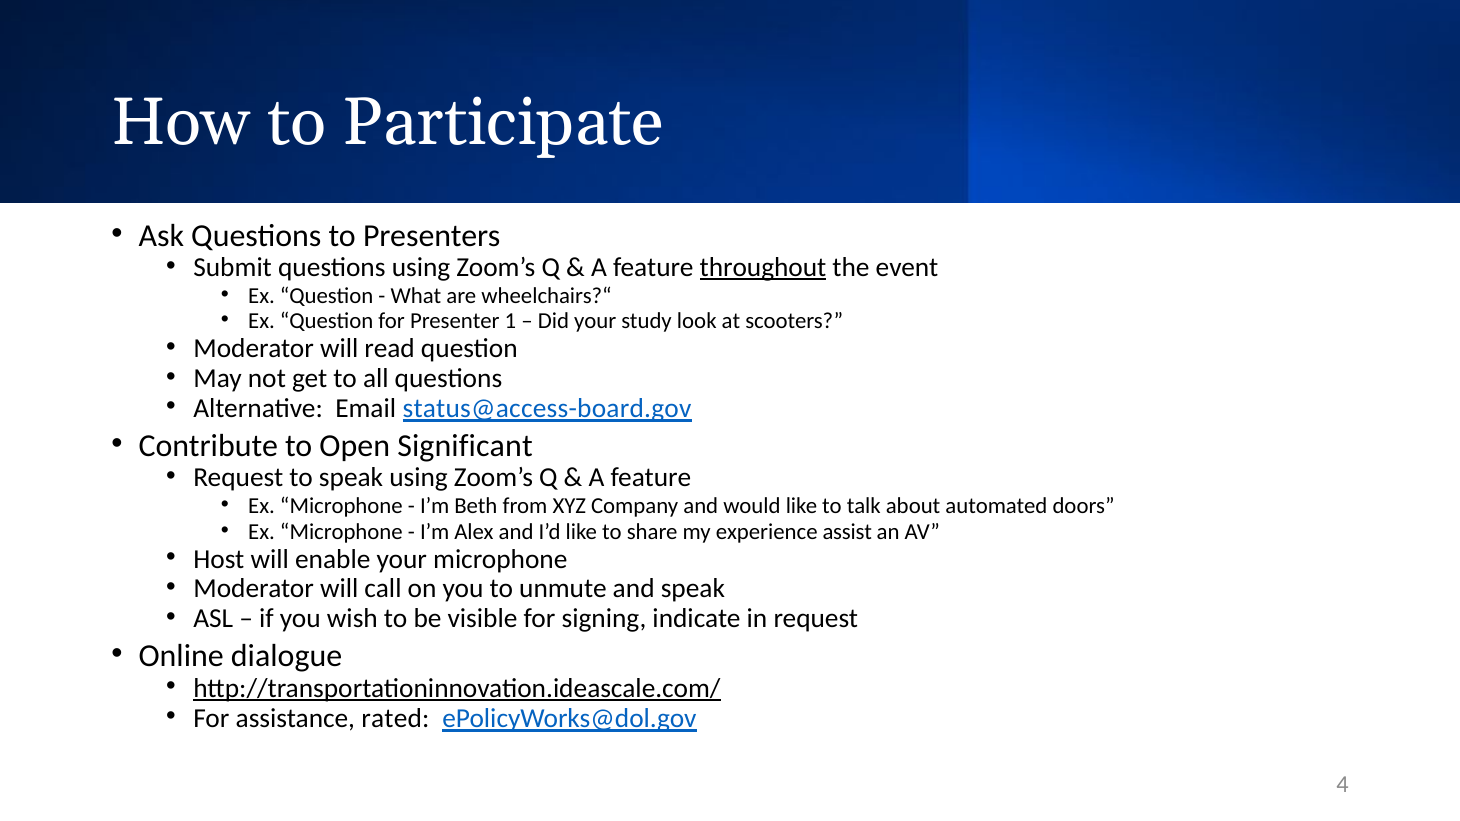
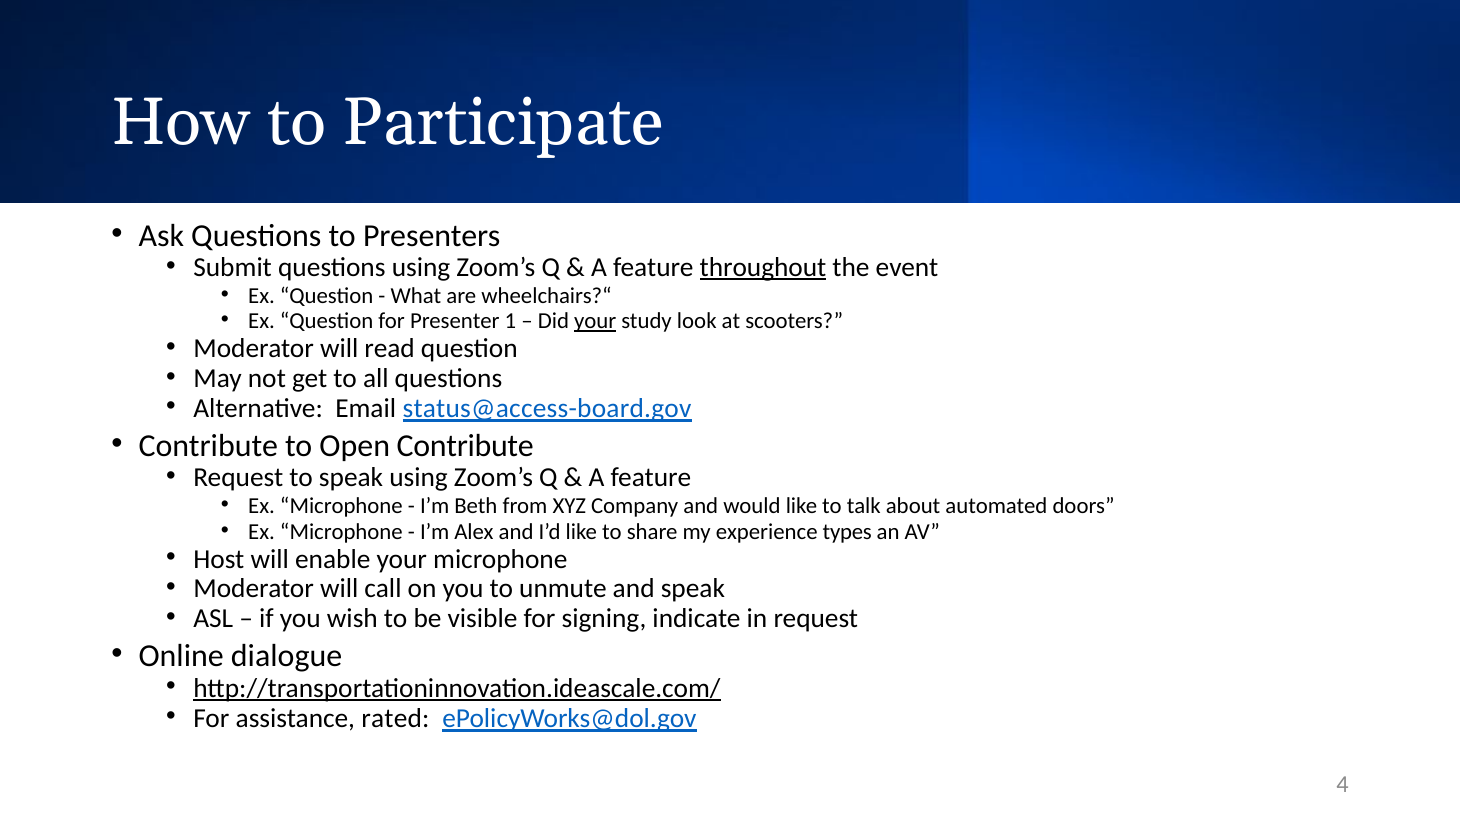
your underline: none -> present (595, 321)
Open Significant: Significant -> Contribute (465, 446)
assist: assist -> types (847, 532)
